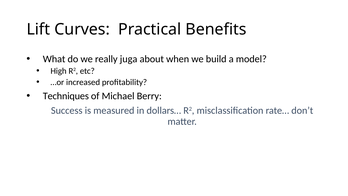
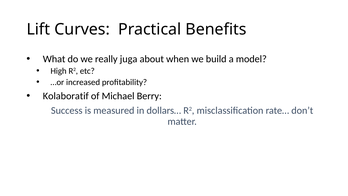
Techniques: Techniques -> Kolaboratif (66, 96)
